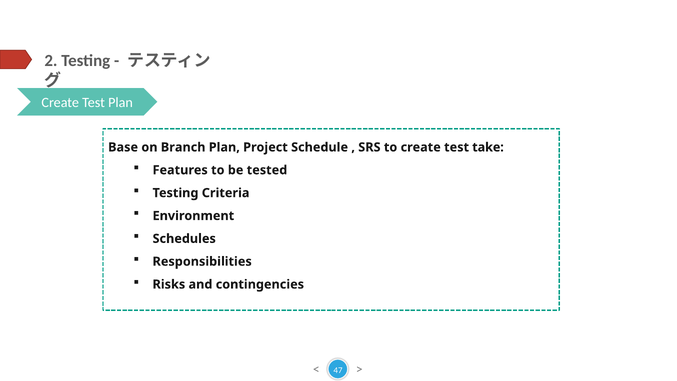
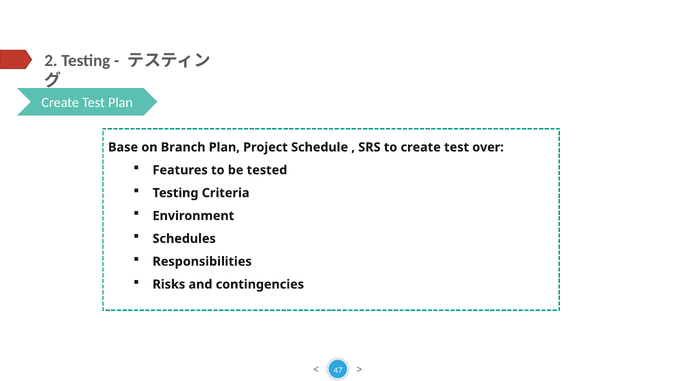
take: take -> over (488, 147)
